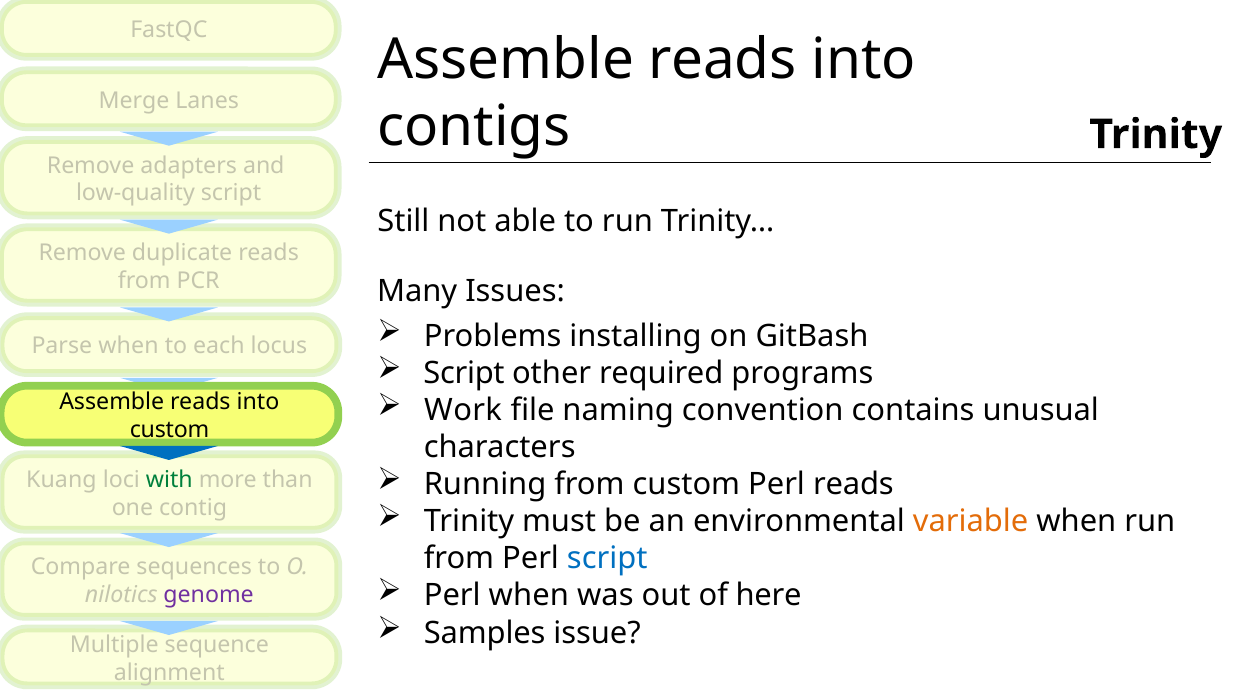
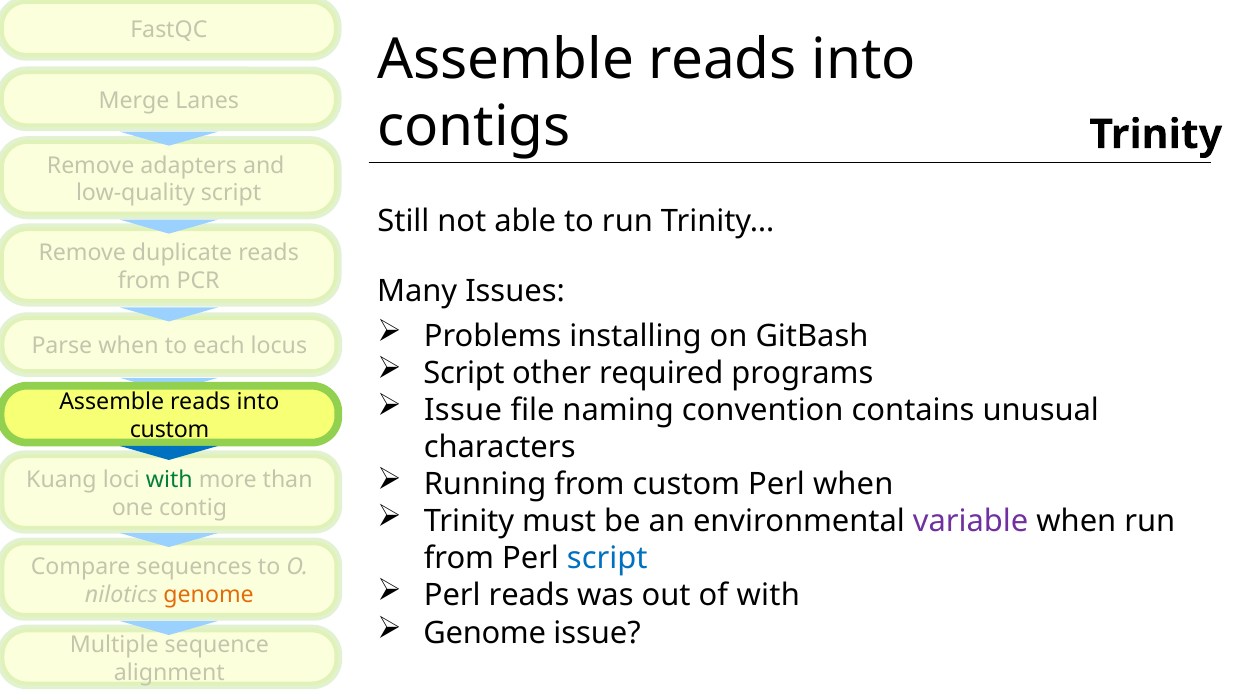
Work: Work -> Issue (463, 411)
Perl reads: reads -> when (853, 485)
variable colour: orange -> purple (971, 522)
Perl when: when -> reads (529, 596)
of here: here -> with (768, 596)
genome colour: purple -> orange (209, 595)
Samples: Samples -> Genome (485, 633)
